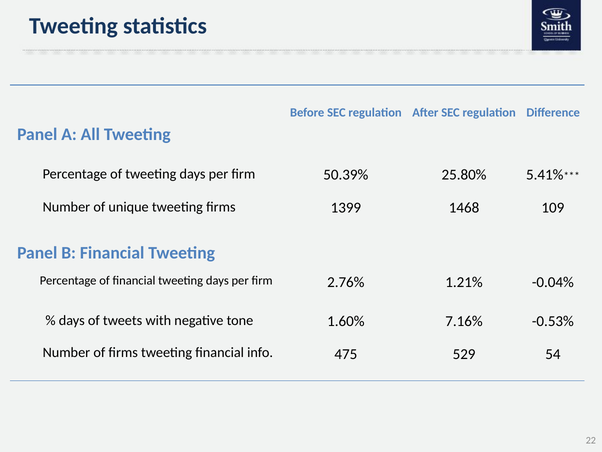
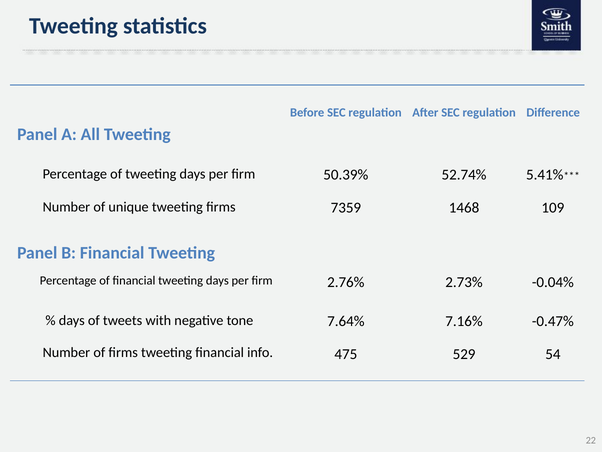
25.80%: 25.80% -> 52.74% (464, 175)
1399: 1399 -> 7359 (346, 208)
1.21%: 1.21% -> 2.73% (464, 282)
1.60%: 1.60% -> 7.64% (346, 321)
-0.53%: -0.53% -> -0.47% (553, 321)
